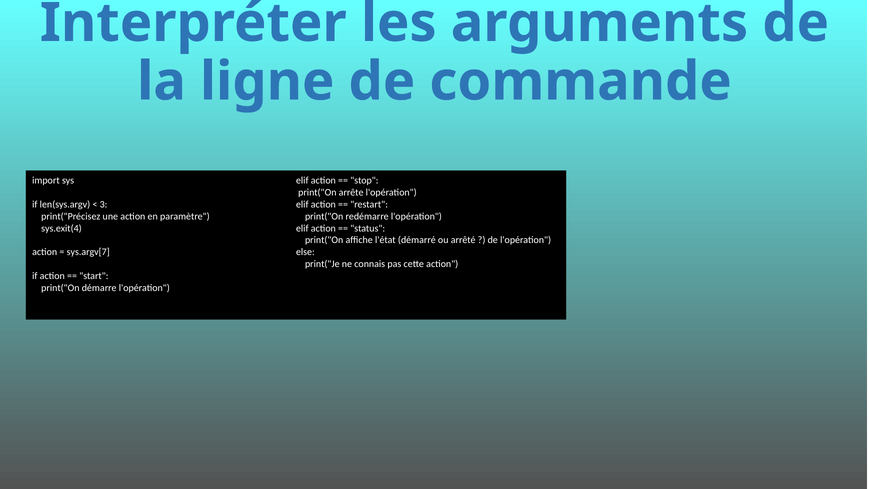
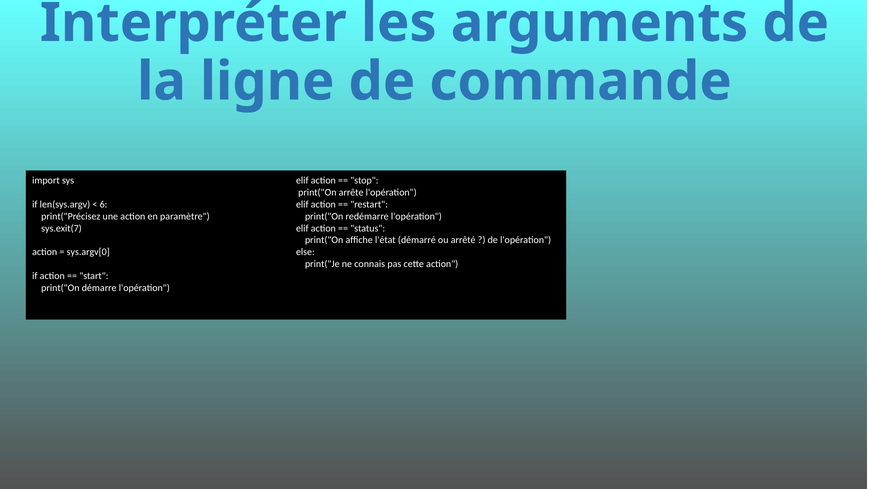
3: 3 -> 6 (104, 204)
sys.exit(4: sys.exit(4 -> sys.exit(7 (61, 228)
sys.argv[7: sys.argv[7 -> sys.argv[0 (88, 252)
